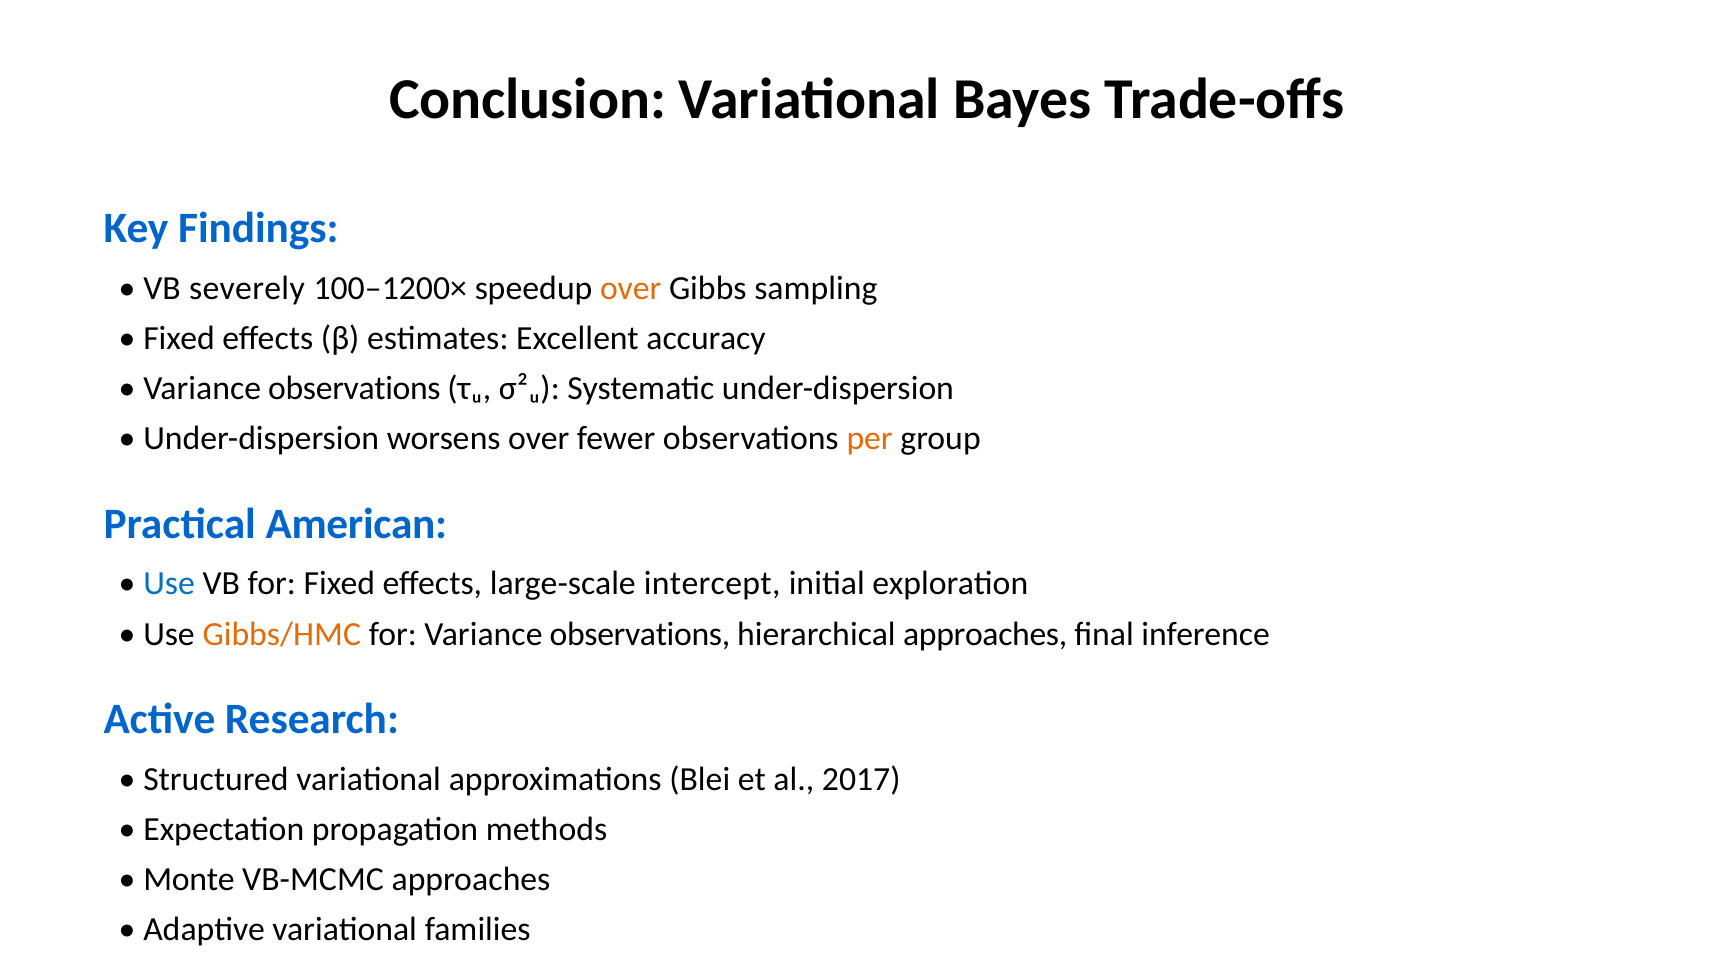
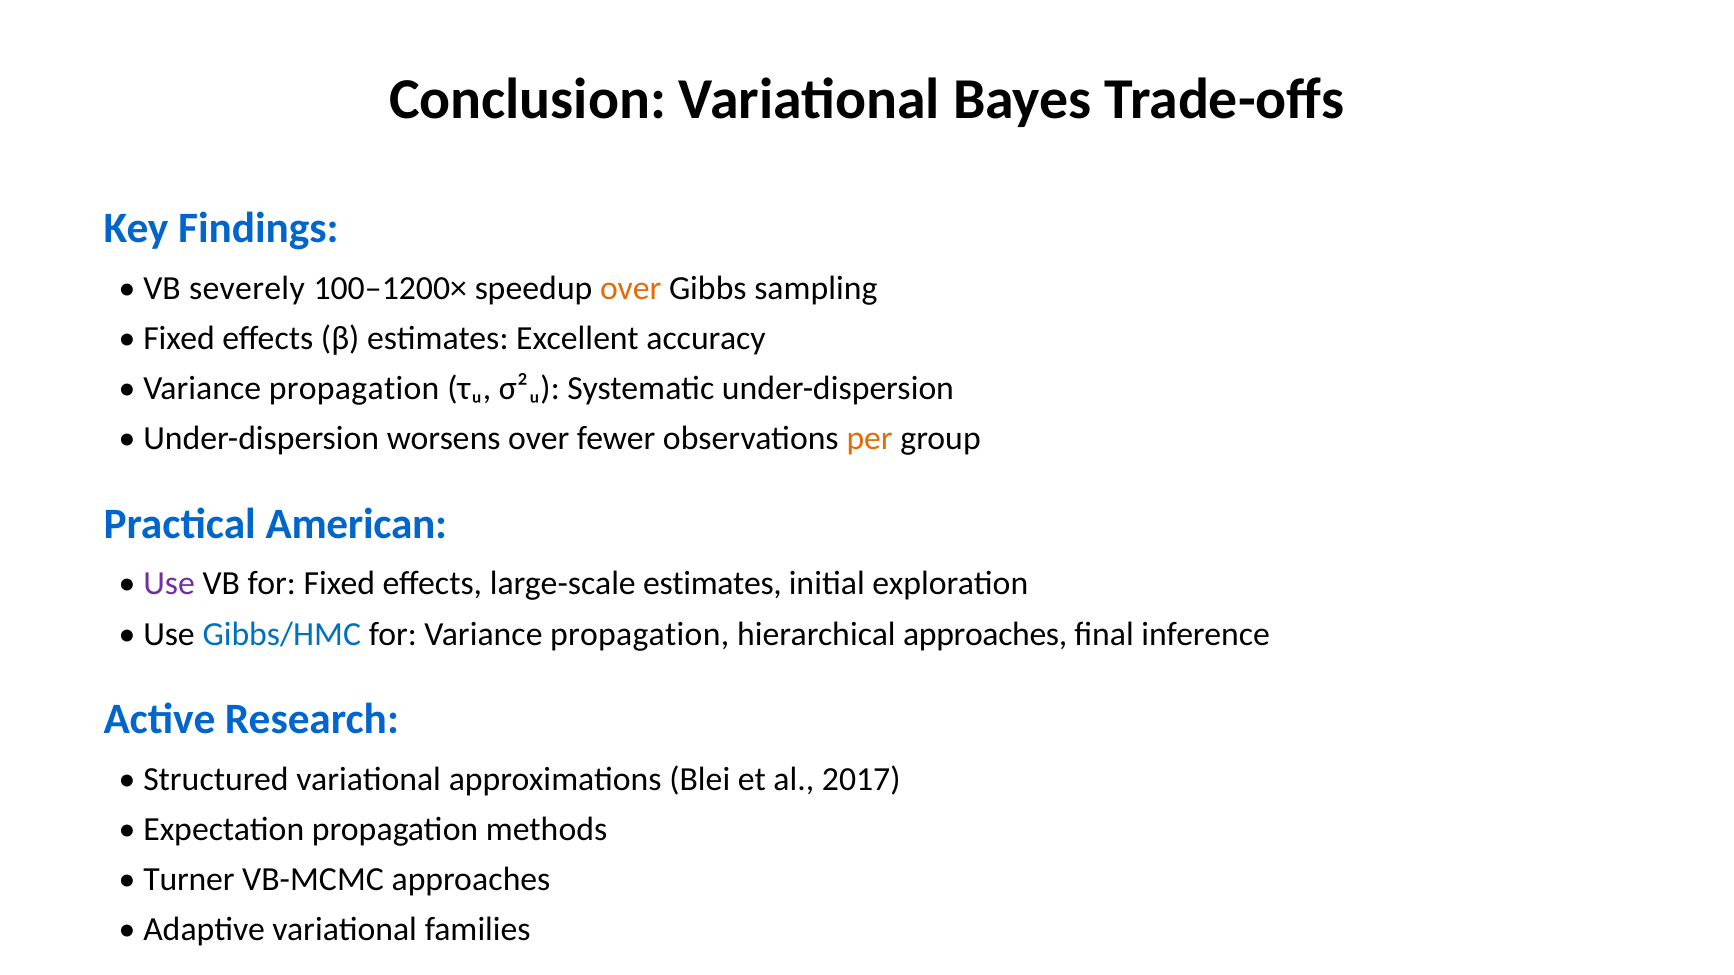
observations: observations -> propagation (354, 389)
Use colour: blue -> purple (169, 584)
large-scale intercept: intercept -> estimates (712, 584)
Gibbs/HMC colour: orange -> blue (282, 634)
for Variance observations: observations -> propagation (640, 634)
Monte: Monte -> Turner (189, 880)
